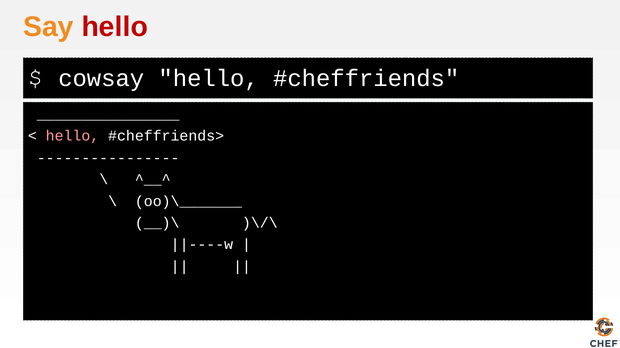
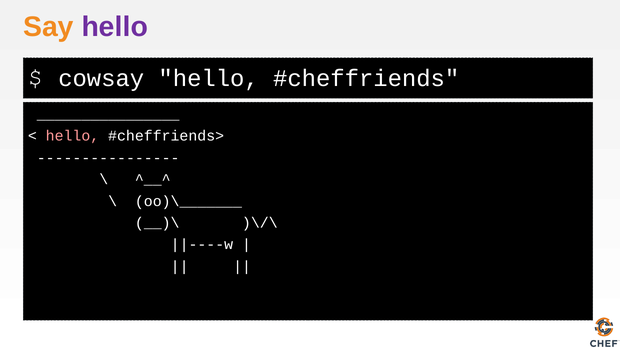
hello colour: red -> purple (115, 27)
